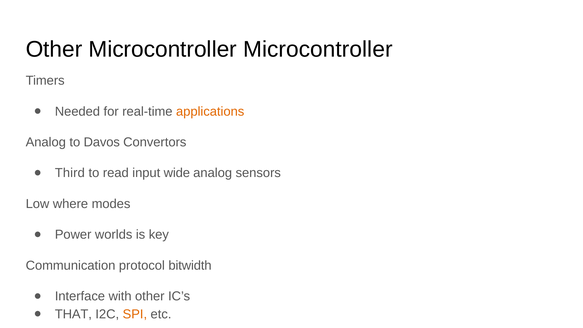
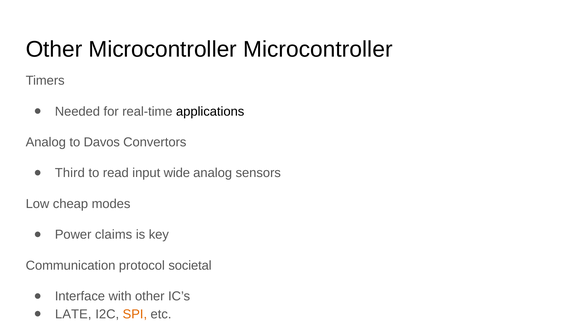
applications colour: orange -> black (210, 111)
where: where -> cheap (70, 204)
worlds: worlds -> claims (114, 235)
bitwidth: bitwidth -> societal (190, 265)
THAT: THAT -> LATE (73, 314)
